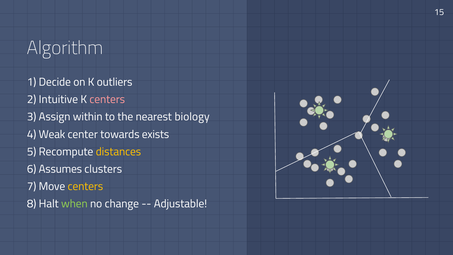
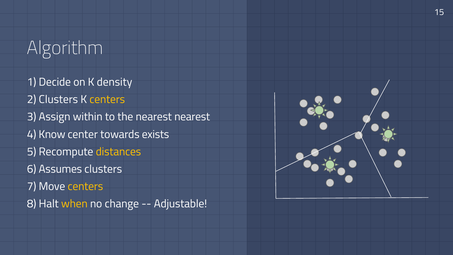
outliers: outliers -> density (115, 82)
2 Intuitive: Intuitive -> Clusters (58, 99)
centers colour: pink -> yellow (107, 99)
nearest biology: biology -> nearest (192, 117)
Weak: Weak -> Know (52, 134)
when colour: light green -> yellow (74, 204)
